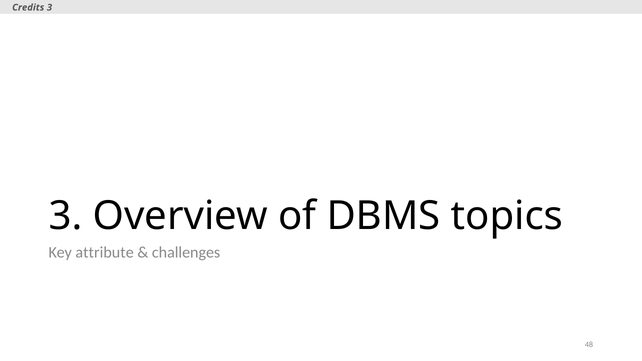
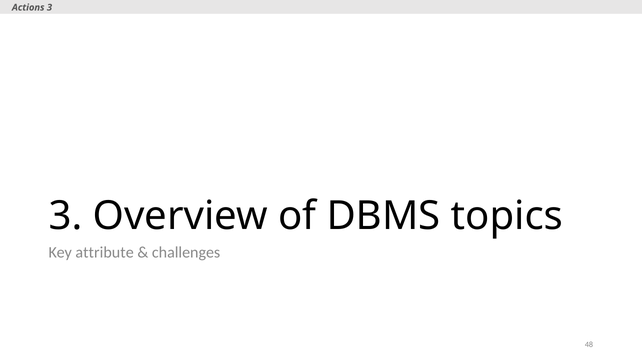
Credits: Credits -> Actions (28, 7)
